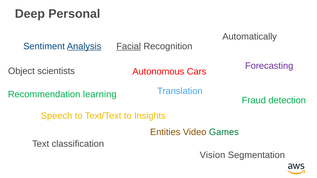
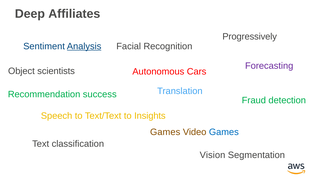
Personal: Personal -> Affiliates (74, 14)
Automatically: Automatically -> Progressively (250, 37)
Facial underline: present -> none (129, 46)
learning: learning -> success (100, 94)
Entities: Entities -> Games (165, 132)
Games colour: green -> blue (224, 132)
